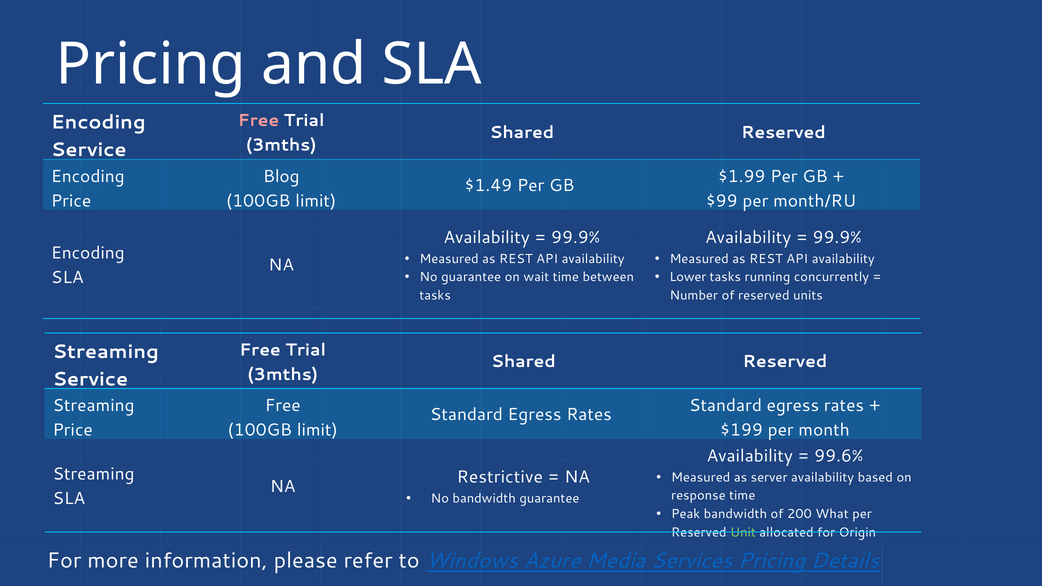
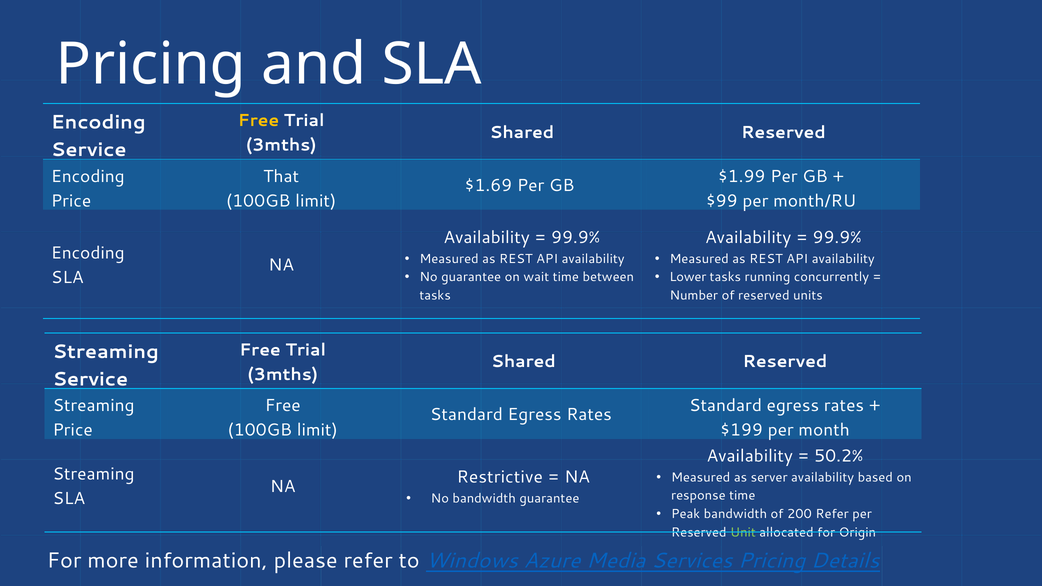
Free colour: pink -> yellow (258, 121)
Blog: Blog -> That (281, 176)
$1.49: $1.49 -> $1.69 (488, 185)
99.6%: 99.6% -> 50.2% (839, 456)
200 What: What -> Refer (832, 514)
